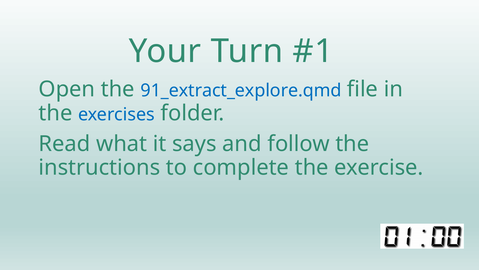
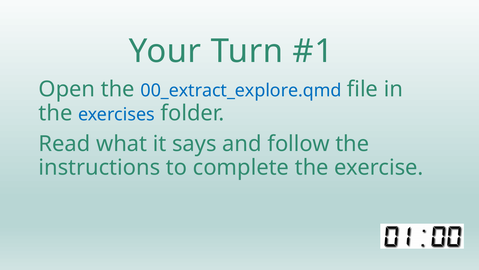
91_extract_explore.qmd: 91_extract_explore.qmd -> 00_extract_explore.qmd (241, 90)
